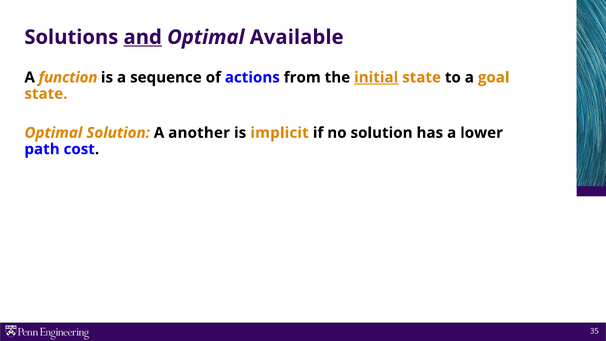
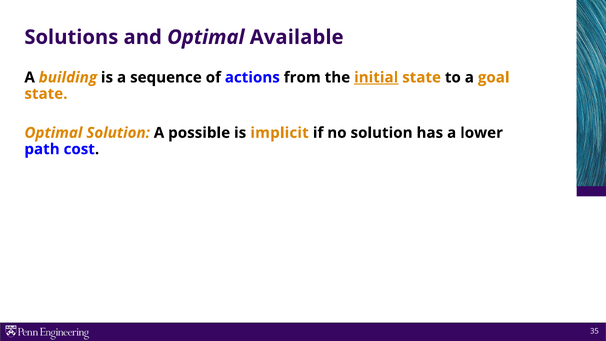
and underline: present -> none (143, 37)
function: function -> building (68, 77)
another: another -> possible (199, 133)
